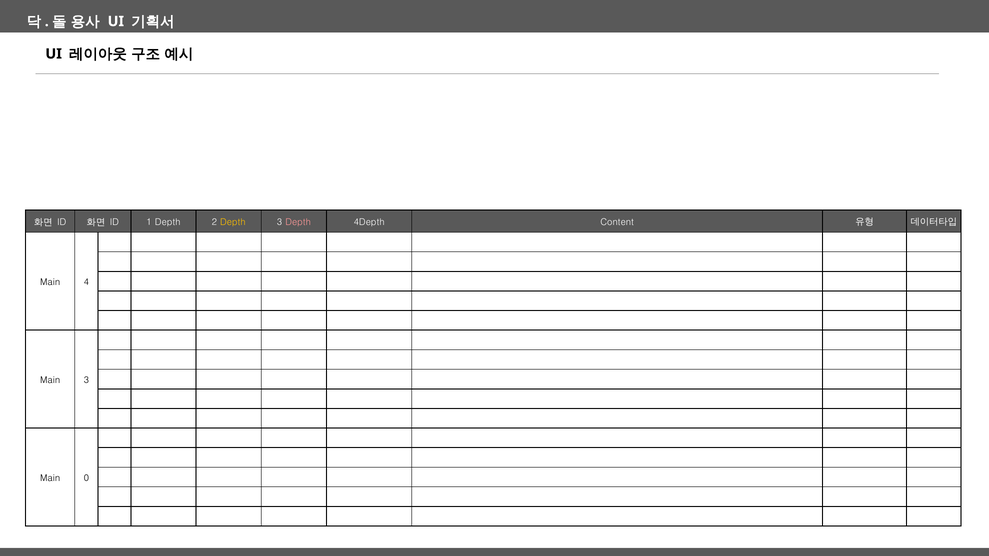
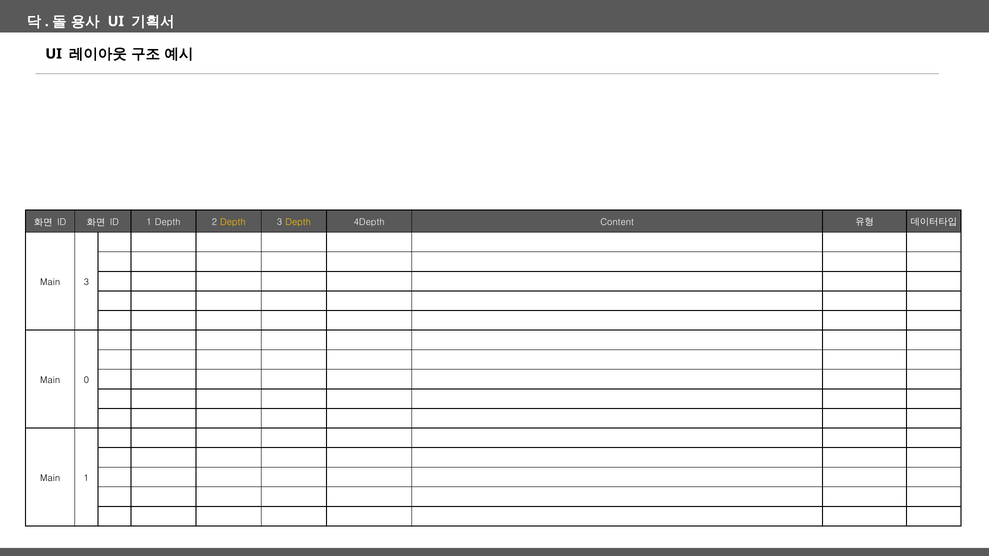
Depth colour: pink -> yellow (298, 222)
Main 4: 4 -> 3 (86, 283)
Main 3: 3 -> 0 (86, 380)
Main 0: 0 -> 1 (86, 478)
